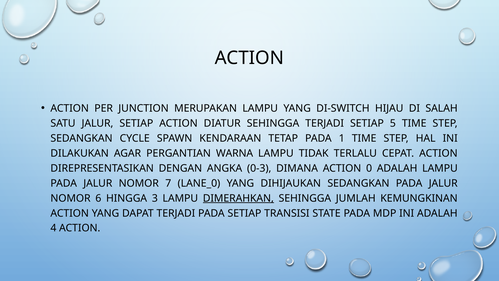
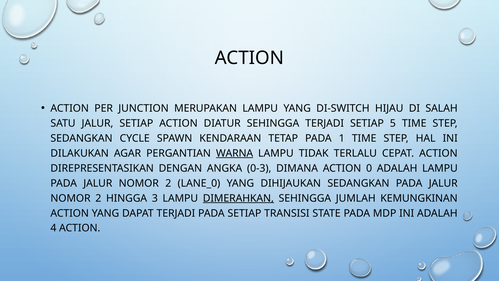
WARNA underline: none -> present (235, 153)
7: 7 -> 2 (168, 183)
6: 6 -> 2 (98, 198)
